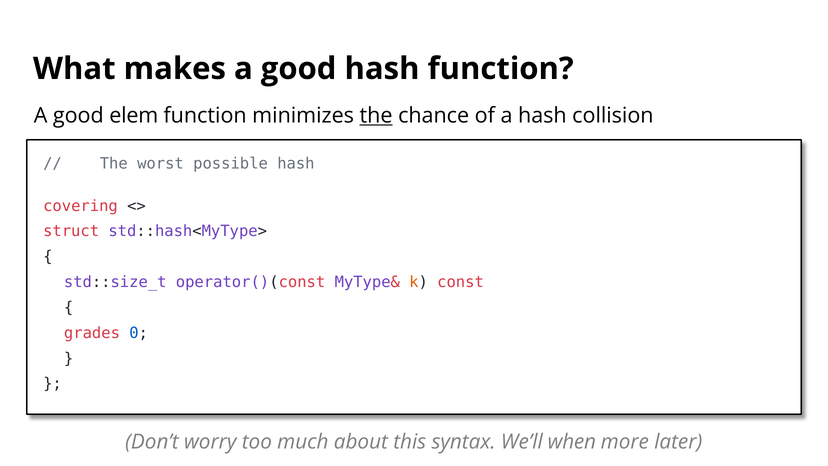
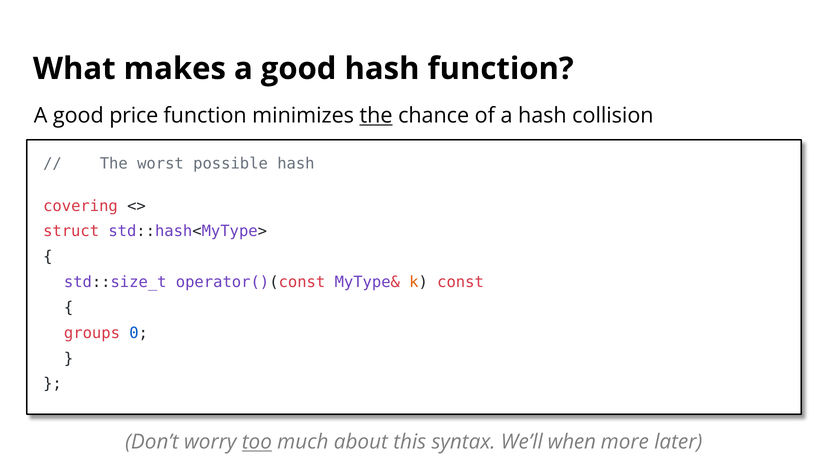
elem: elem -> price (134, 116)
grades: grades -> groups (92, 333)
too underline: none -> present (257, 442)
